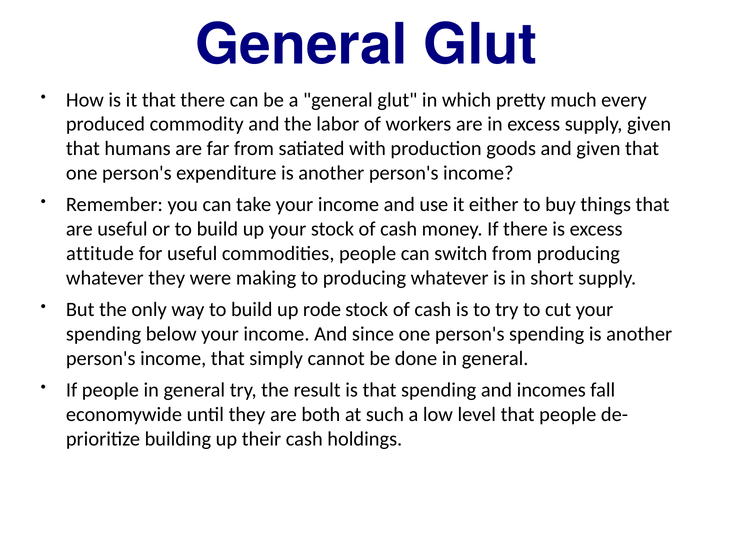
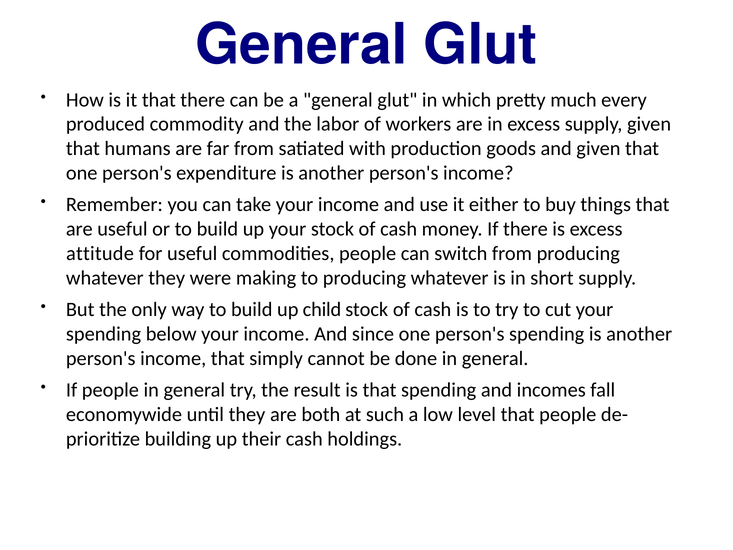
rode: rode -> child (322, 310)
